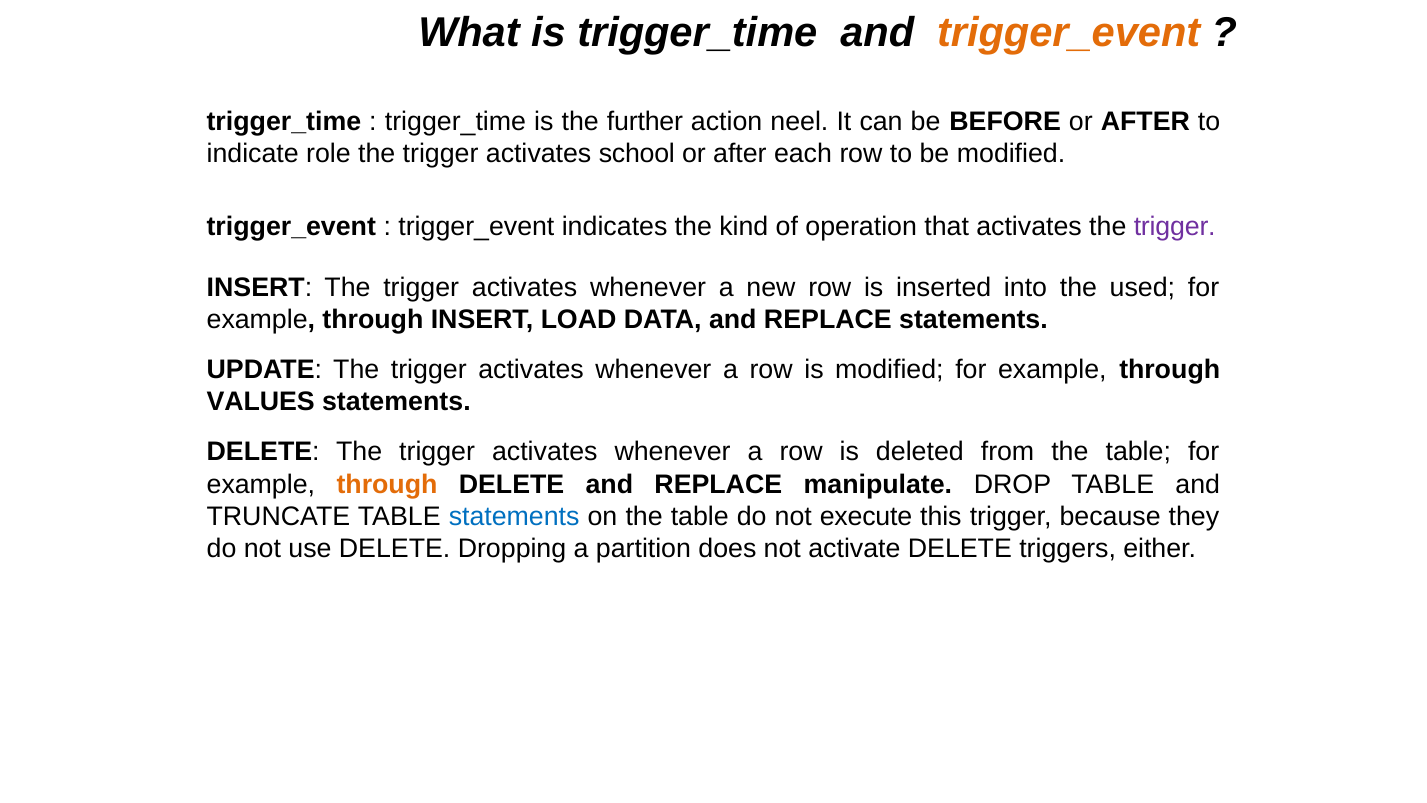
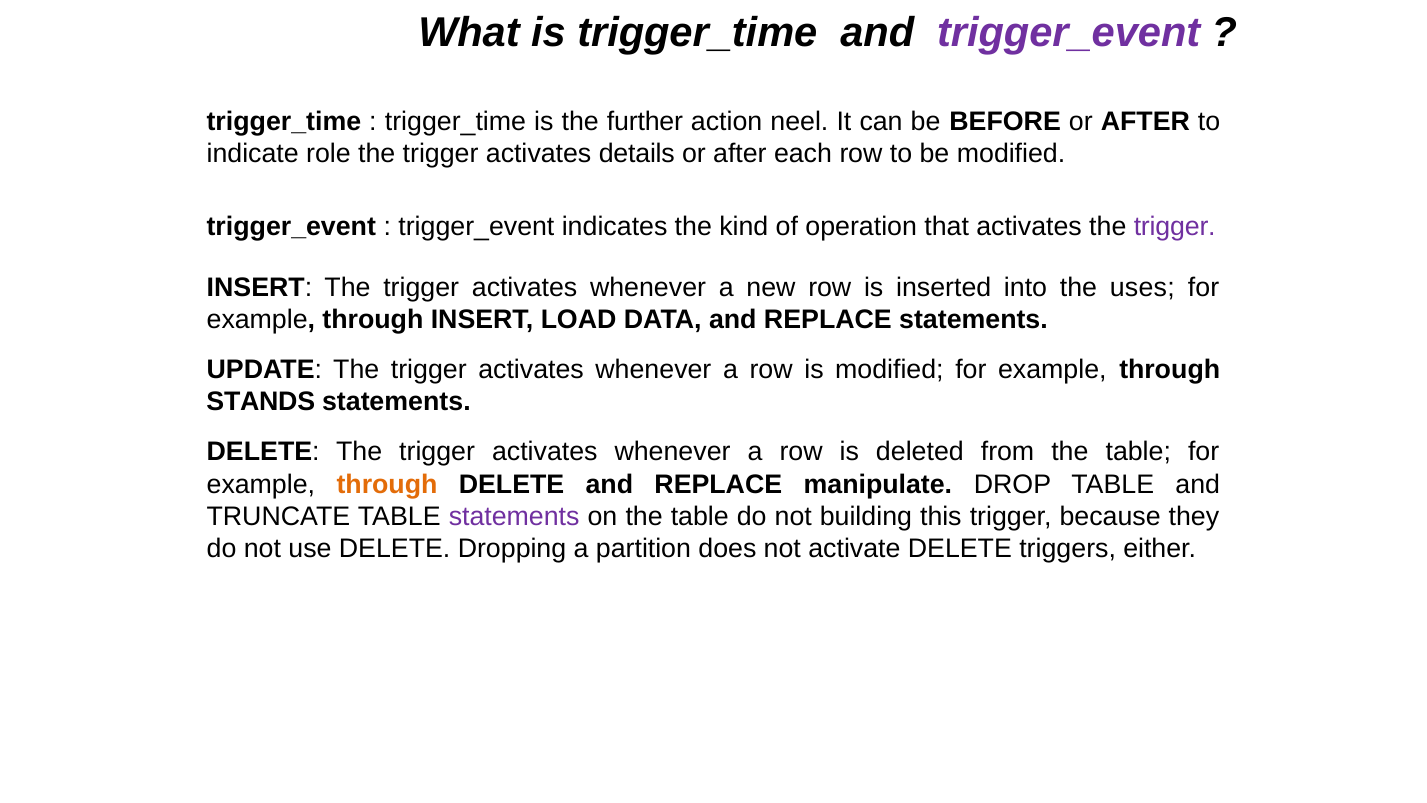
trigger_event colour: orange -> purple (1069, 33)
school: school -> details (637, 153)
used: used -> uses (1142, 288)
VALUES: VALUES -> STANDS (261, 402)
statements colour: blue -> purple (514, 516)
execute: execute -> building (866, 516)
